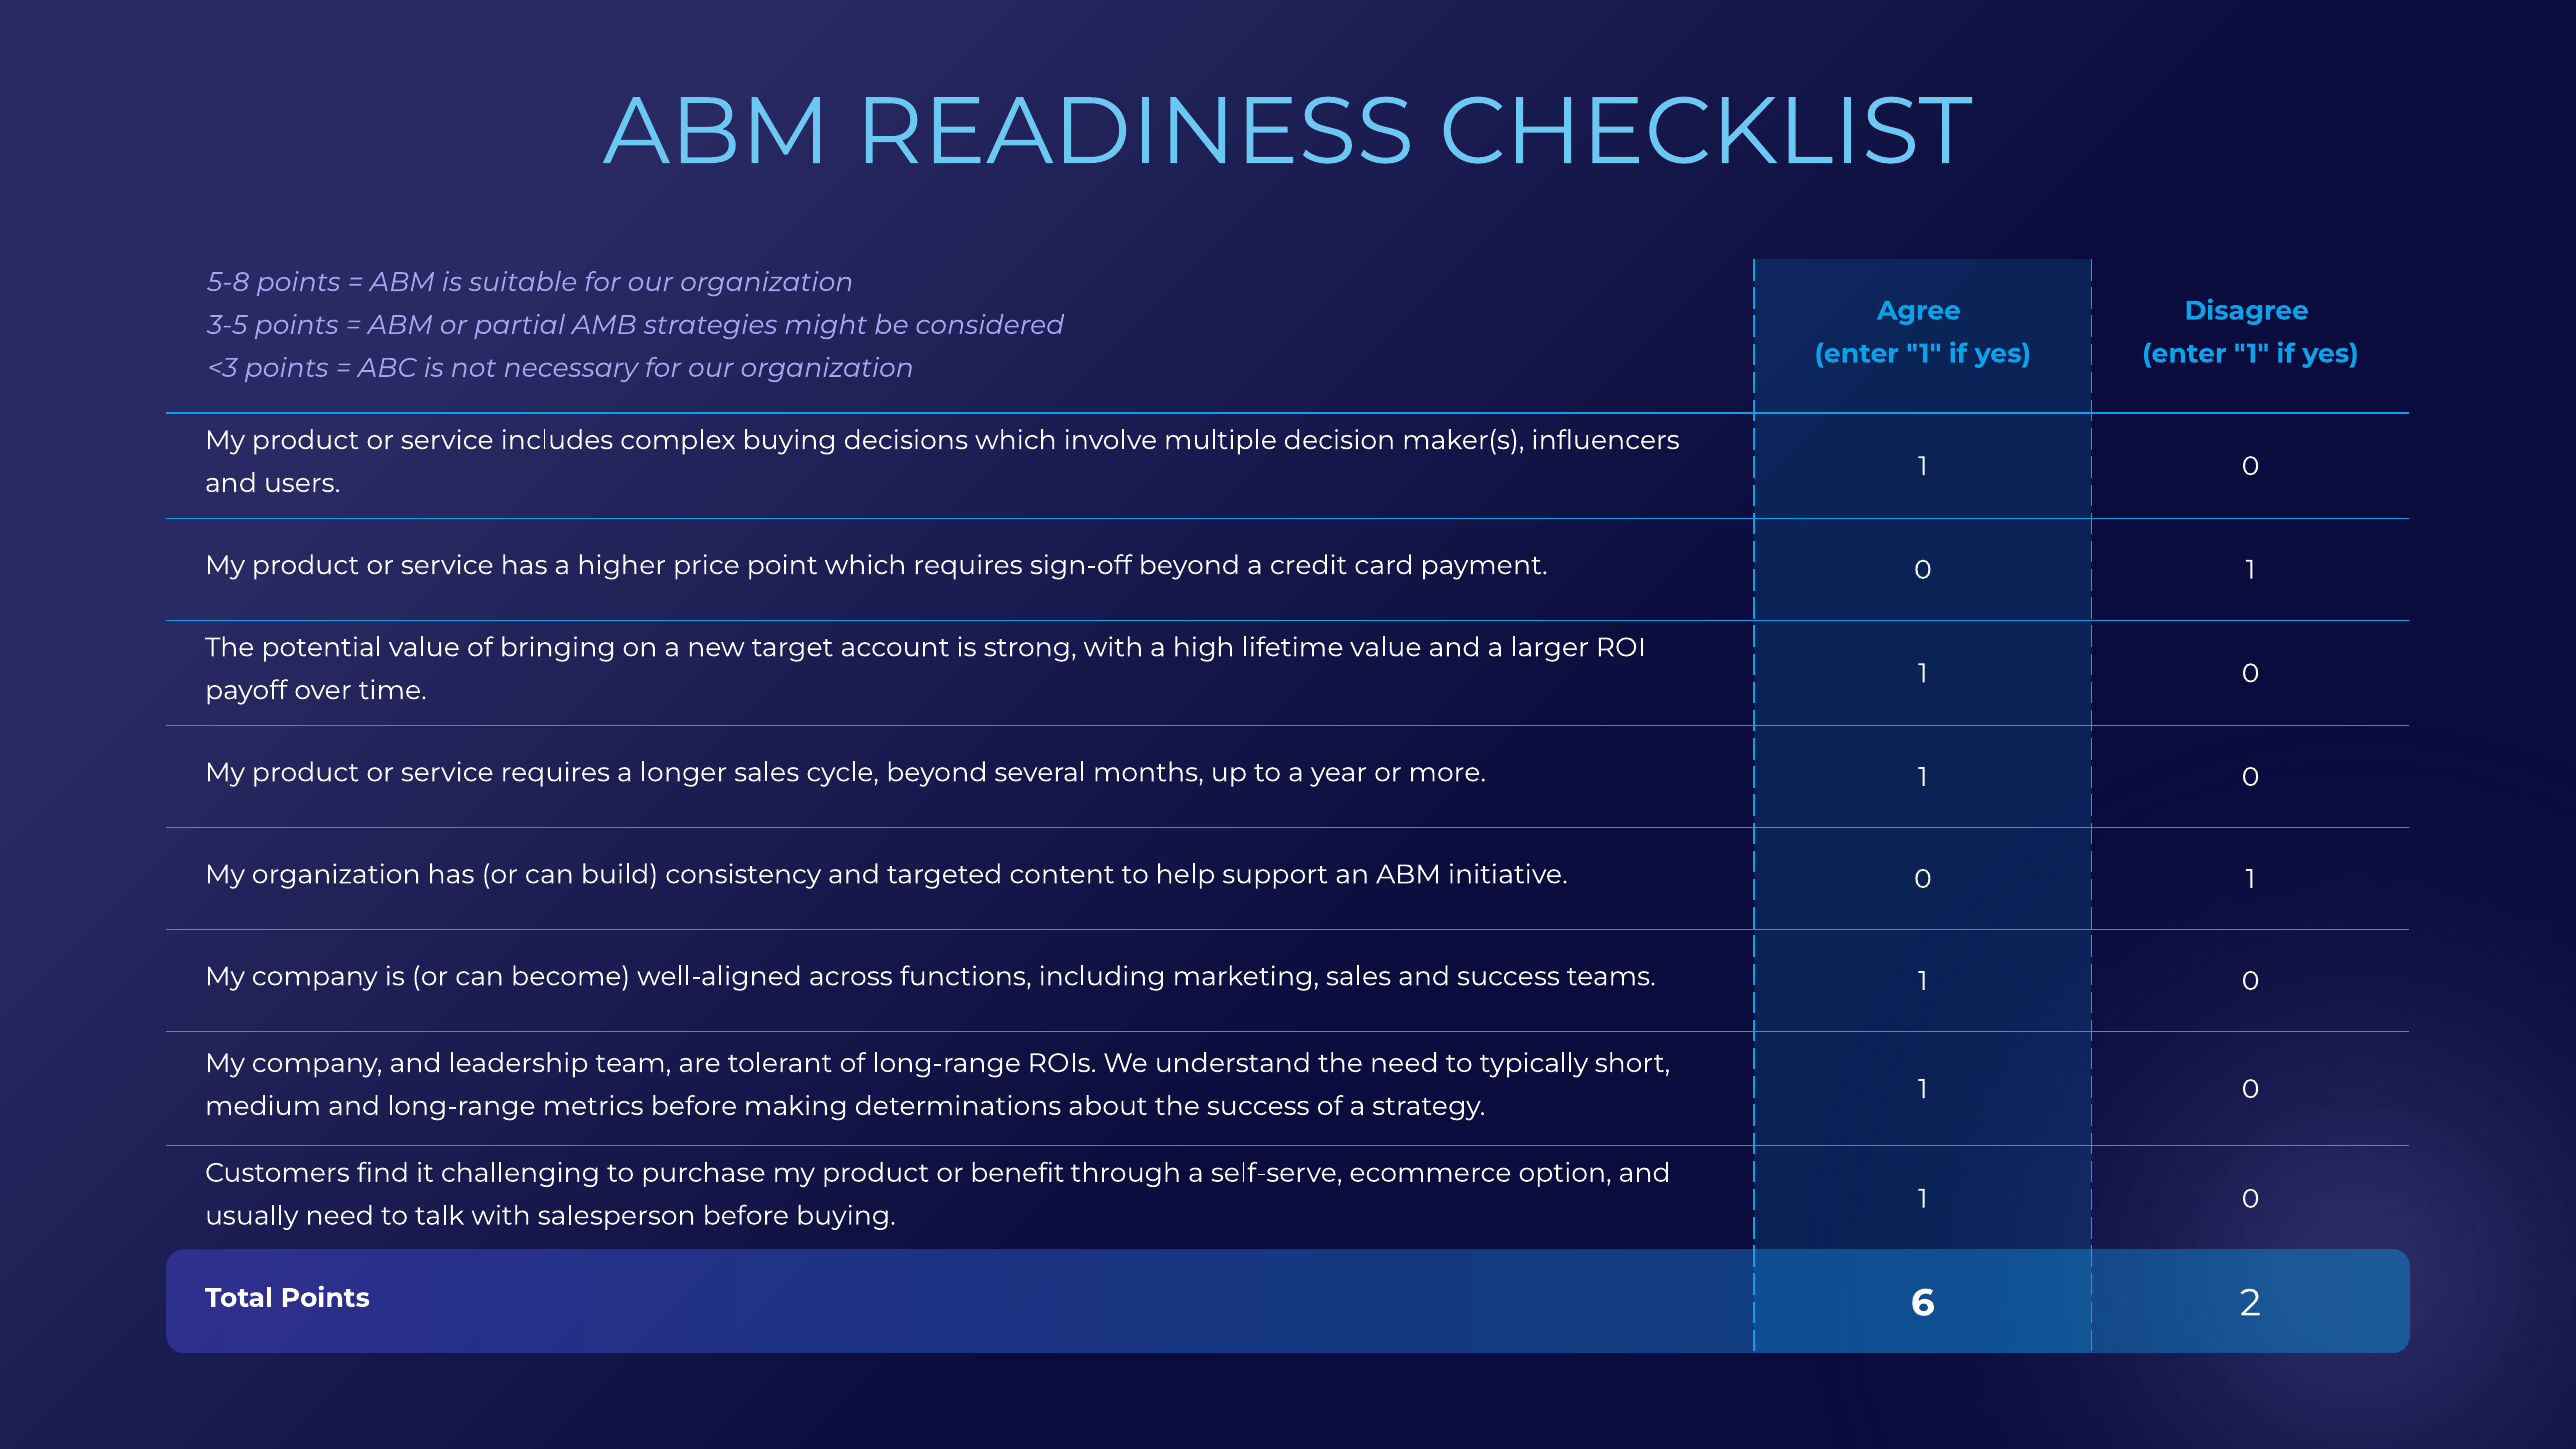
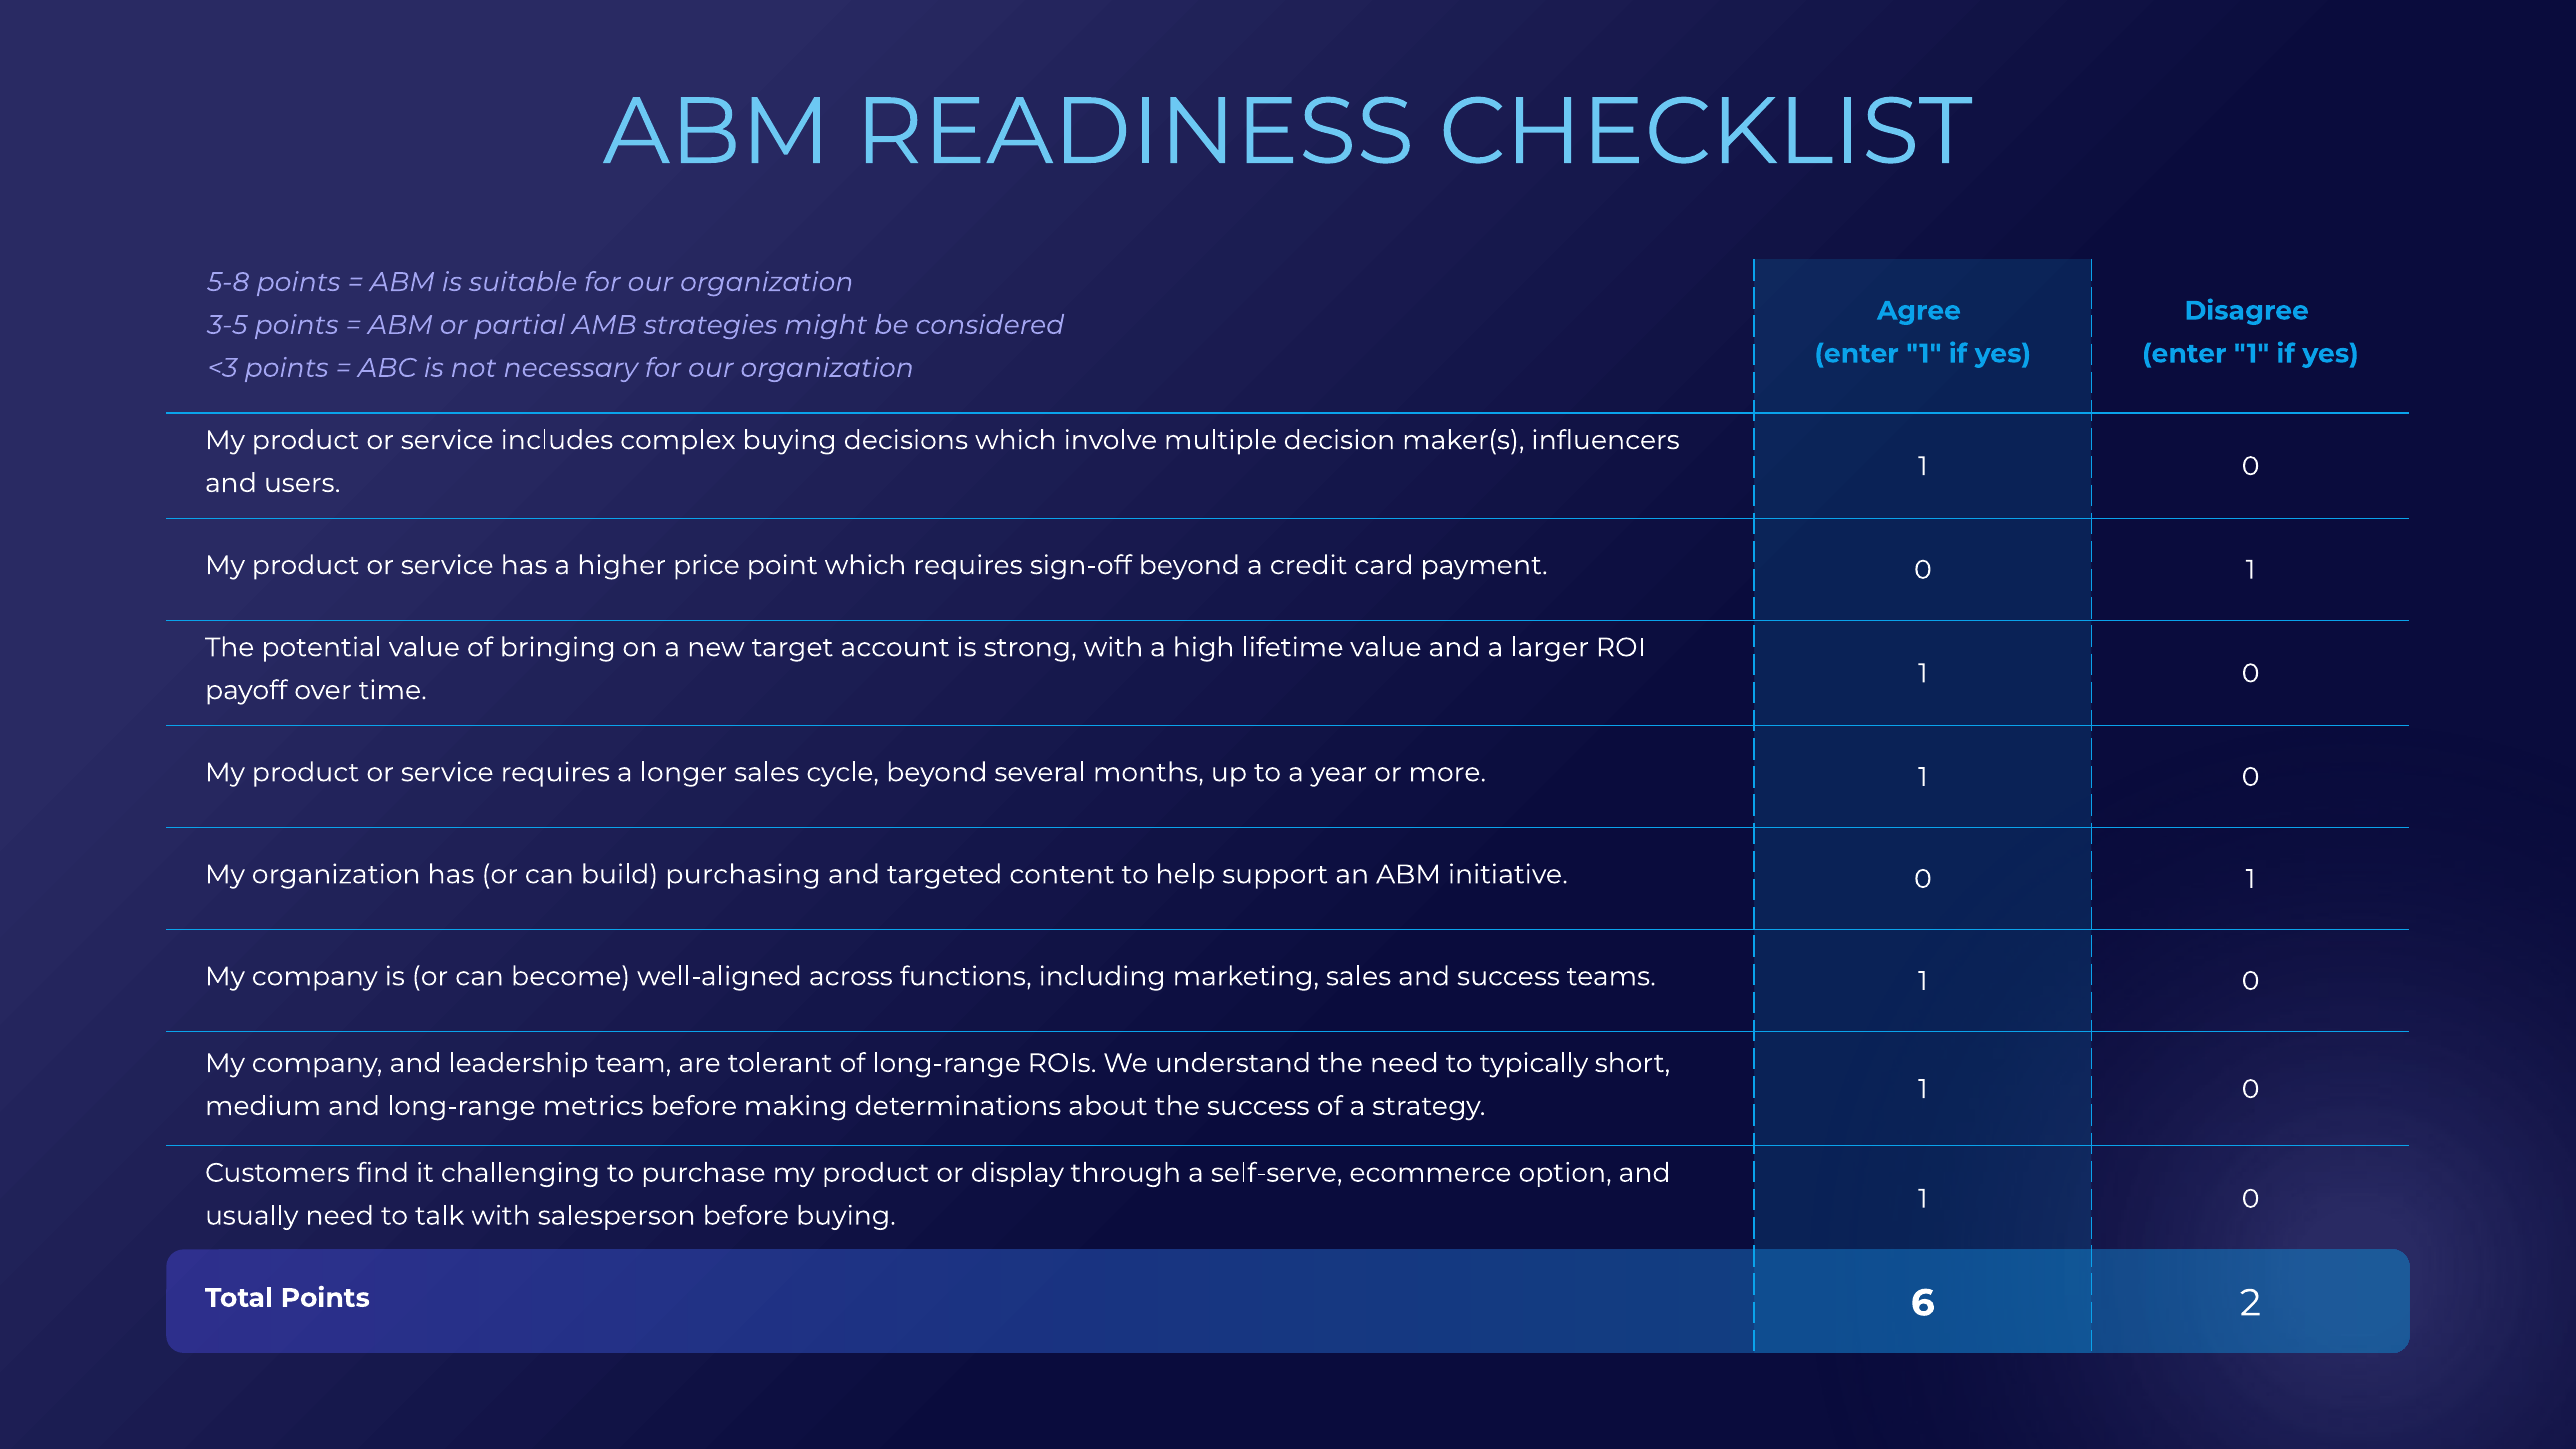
consistency: consistency -> purchasing (743, 875)
benefit: benefit -> display (1017, 1173)
